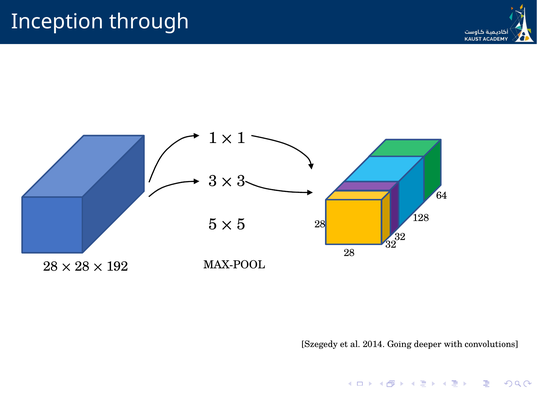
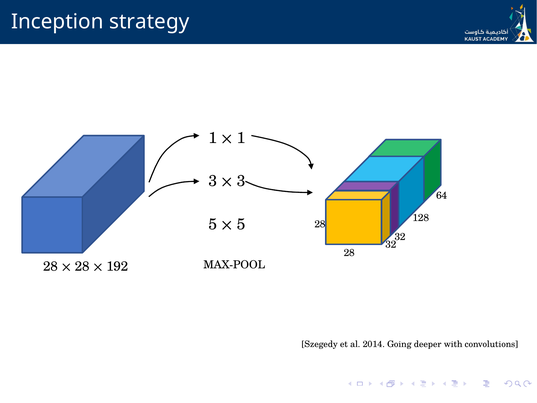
through: through -> strategy (149, 22)
